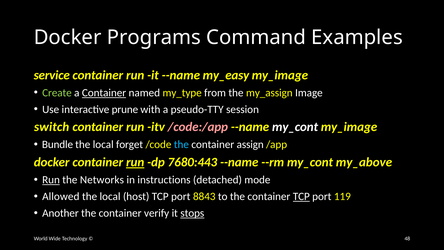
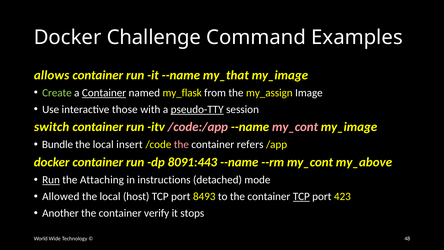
Programs: Programs -> Challenge (154, 37)
service: service -> allows (52, 75)
my_easy: my_easy -> my_that (226, 75)
my_type: my_type -> my_flask (182, 93)
prune: prune -> those (125, 109)
pseudo-TTY underline: none -> present (197, 109)
my_cont colour: white -> pink (295, 127)
forget: forget -> insert (129, 144)
the colour: light blue -> pink (181, 144)
assign: assign -> refers (250, 144)
run underline: present -> none (135, 162)
7680:443: 7680:443 -> 8091:443 (192, 162)
Networks: Networks -> Attaching (102, 180)
8843: 8843 -> 8493 (204, 196)
119: 119 -> 423 (342, 196)
stops underline: present -> none (192, 213)
